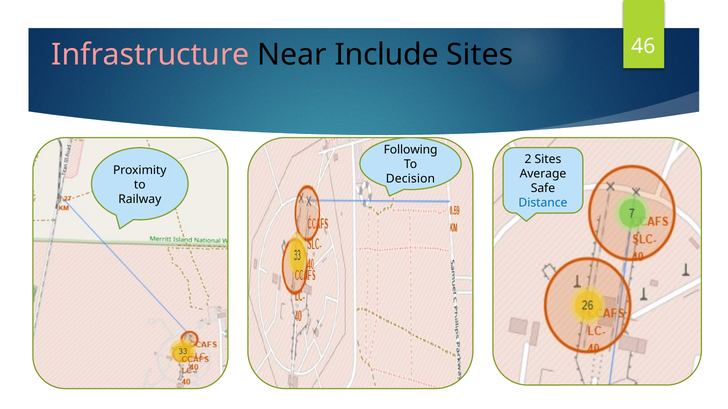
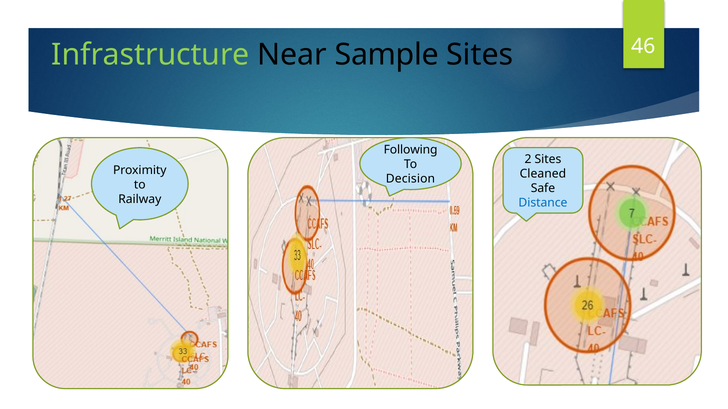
Infrastructure colour: pink -> light green (151, 55)
Include: Include -> Sample (387, 55)
Average: Average -> Cleaned (543, 174)
